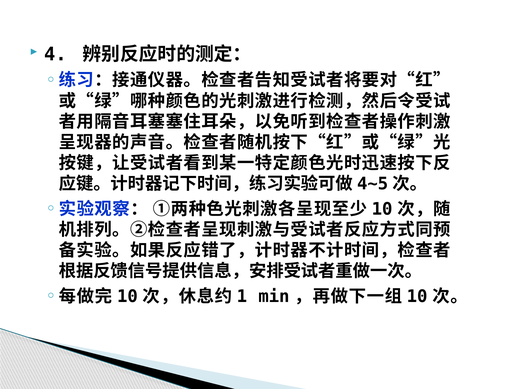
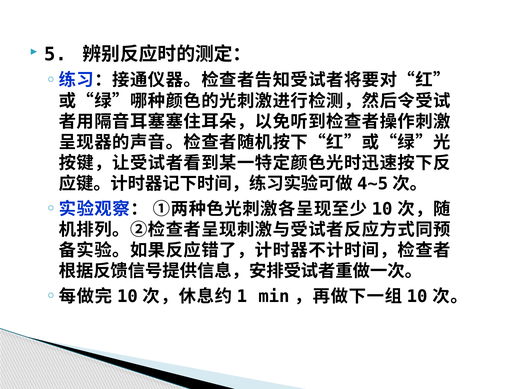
4: 4 -> 5 (56, 54)
